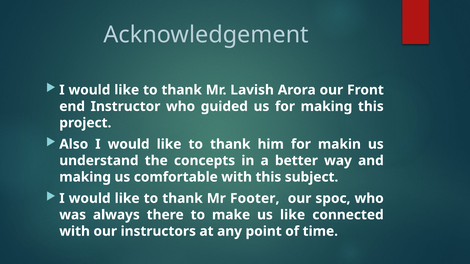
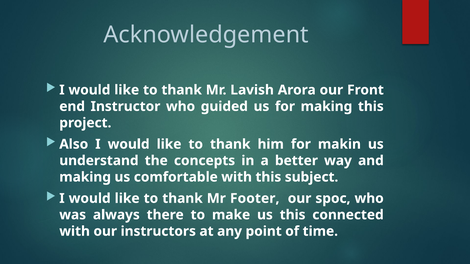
us like: like -> this (293, 215)
